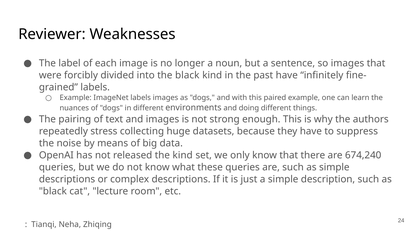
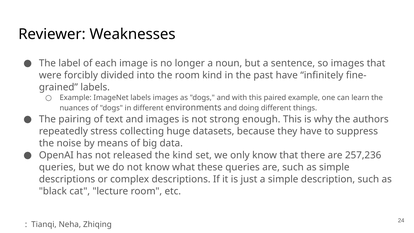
the black: black -> room (187, 75)
674,240: 674,240 -> 257,236 (363, 155)
